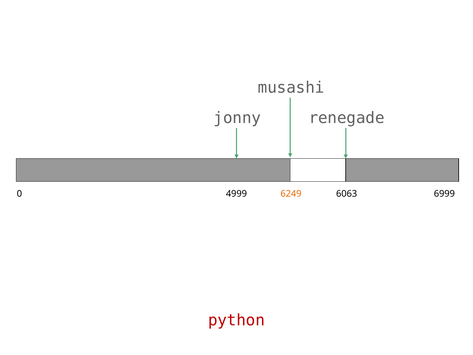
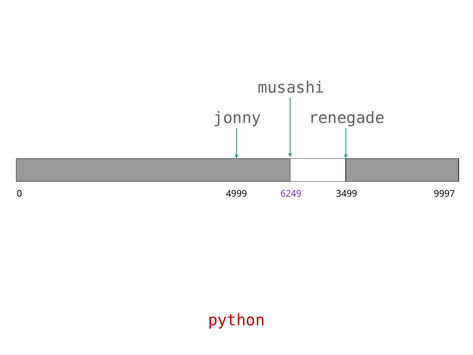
6249 colour: orange -> purple (291, 194)
6063: 6063 -> 3499 (347, 194)
6999: 6999 -> 9997 (444, 194)
